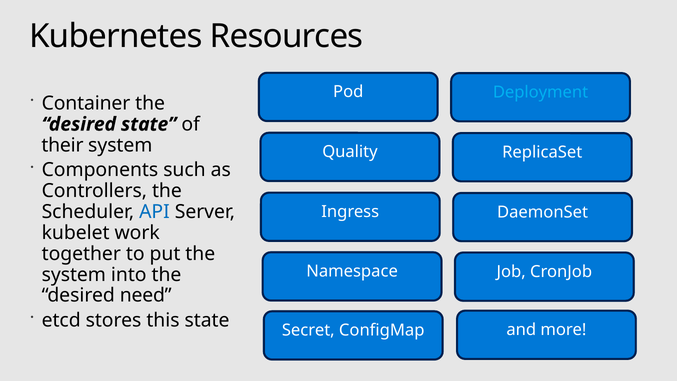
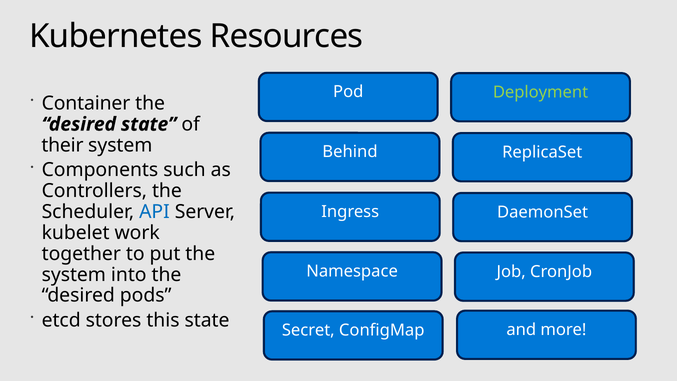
Deployment colour: light blue -> light green (541, 92)
Quality: Quality -> Behind (350, 152)
need: need -> pods (146, 295)
